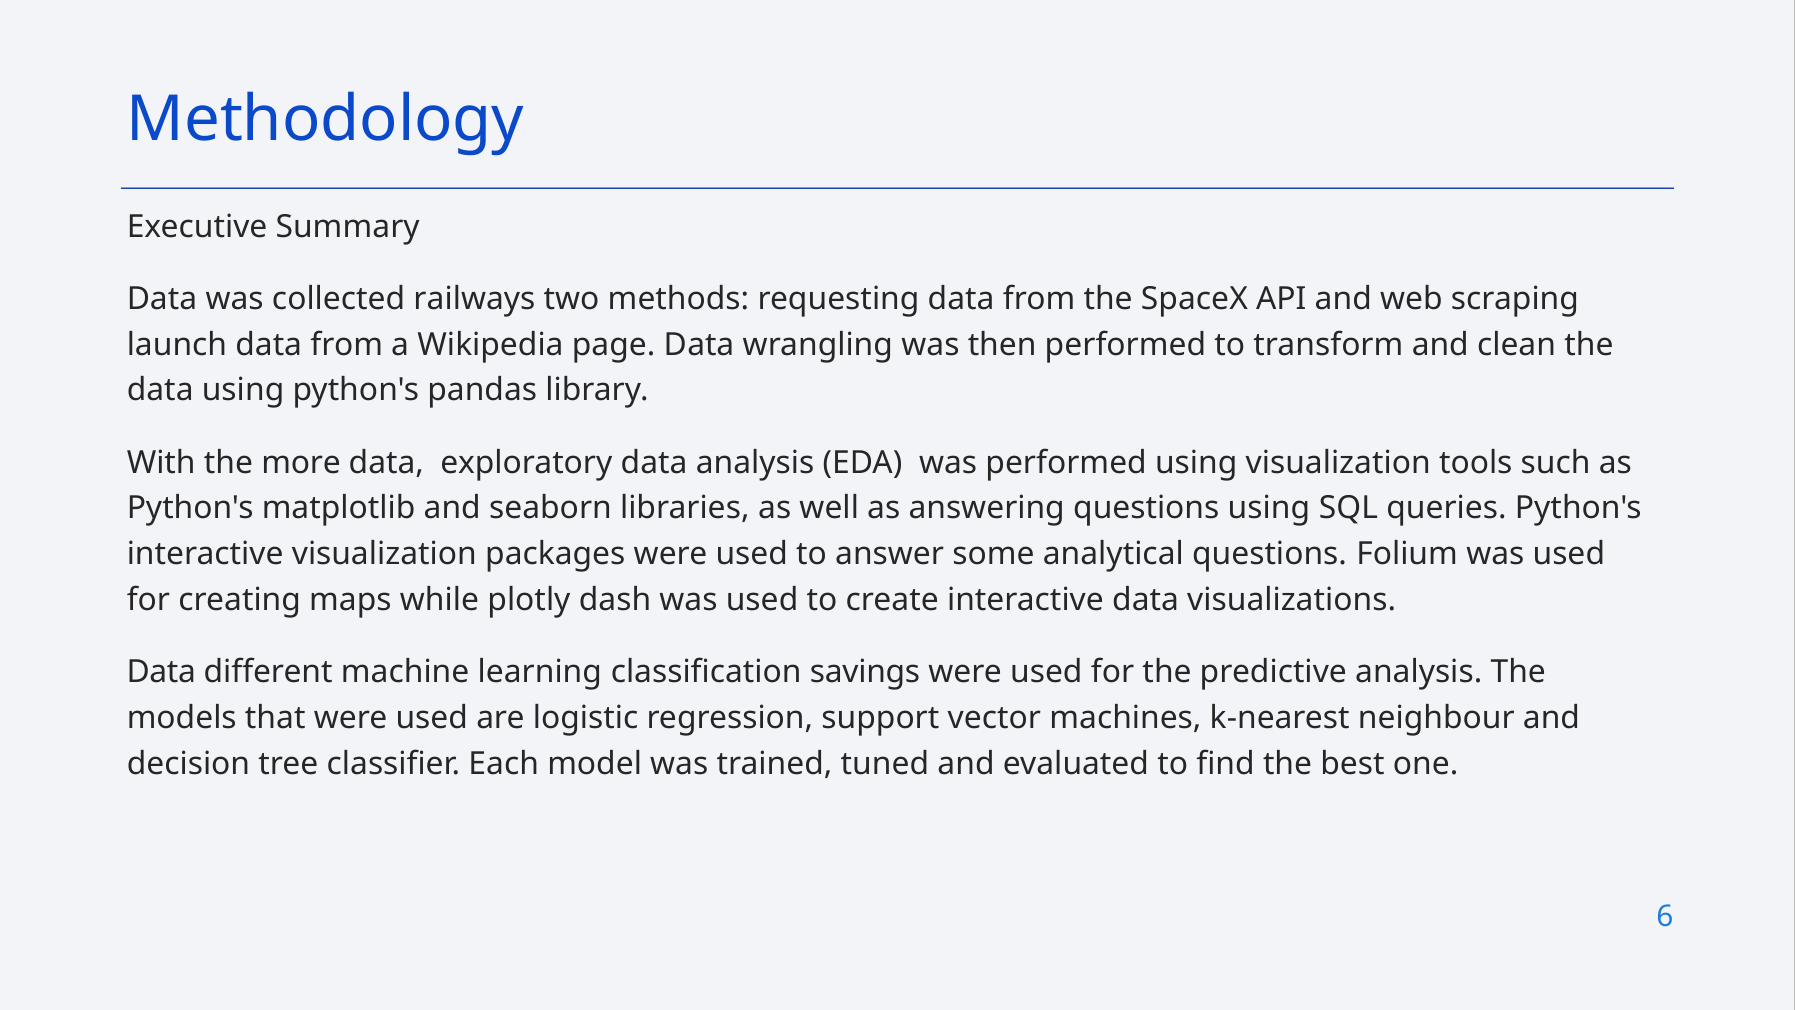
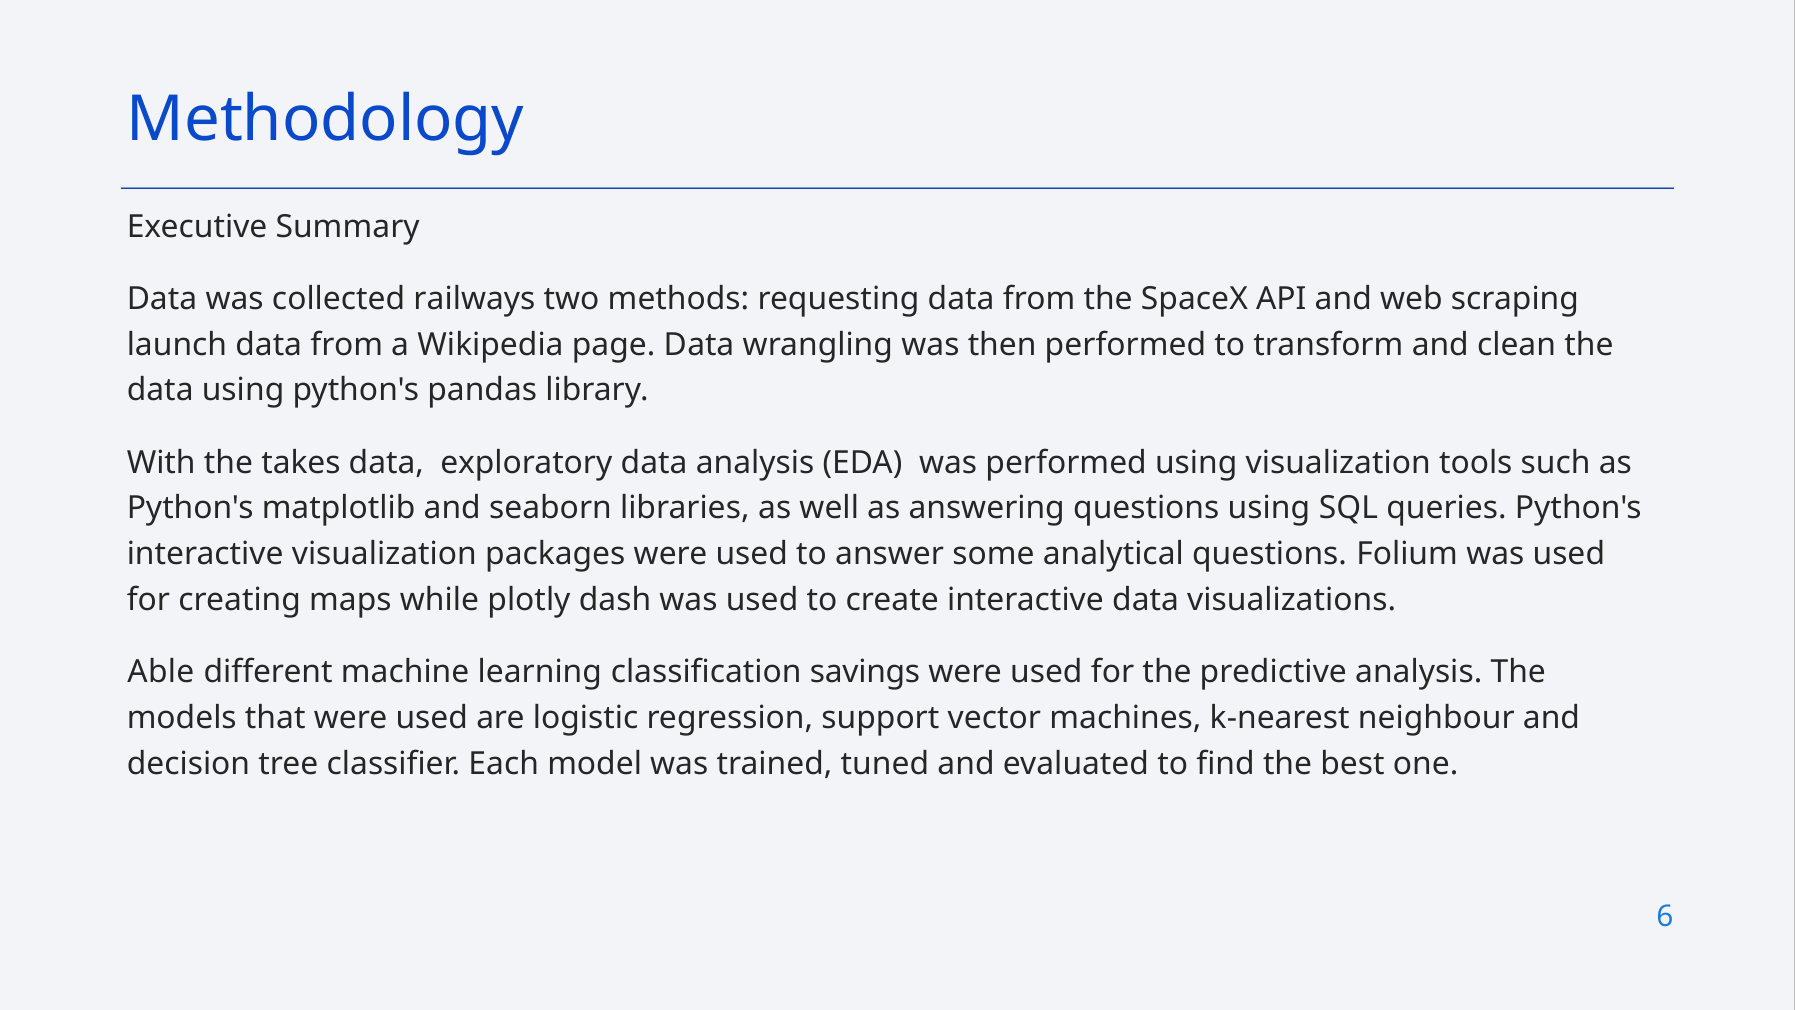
more: more -> takes (301, 462)
Data: Data -> Able (161, 672)
